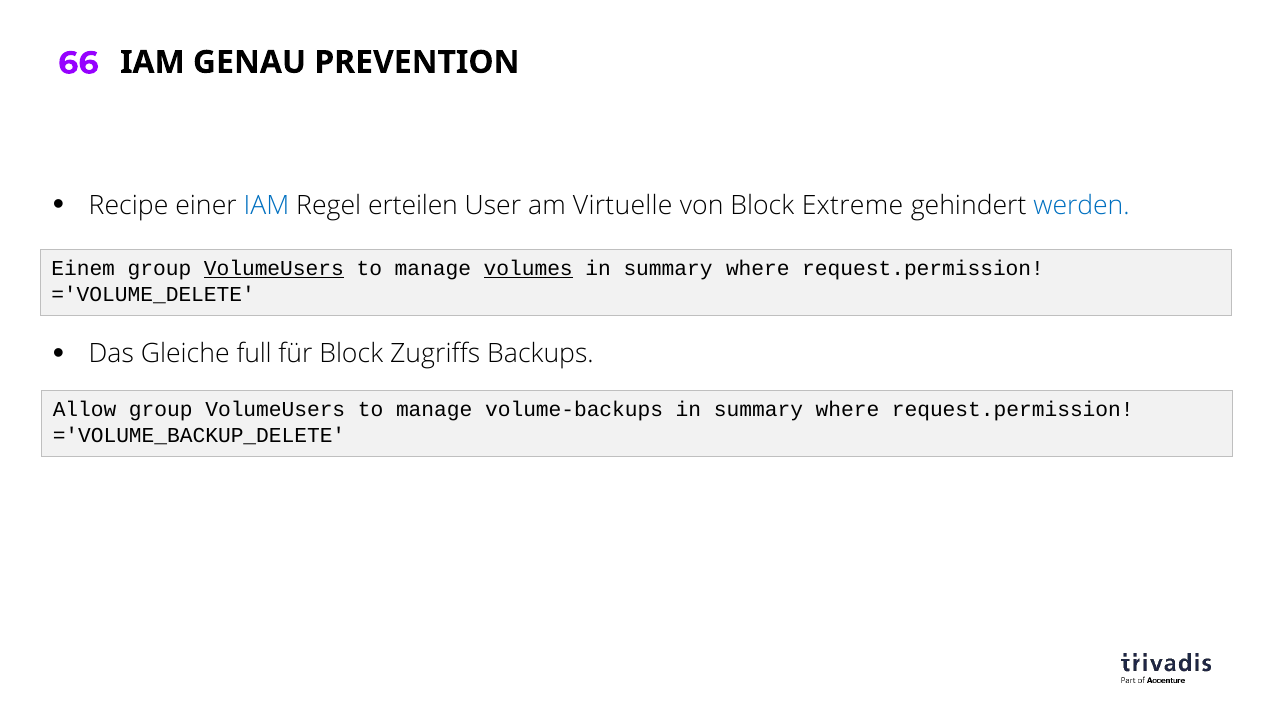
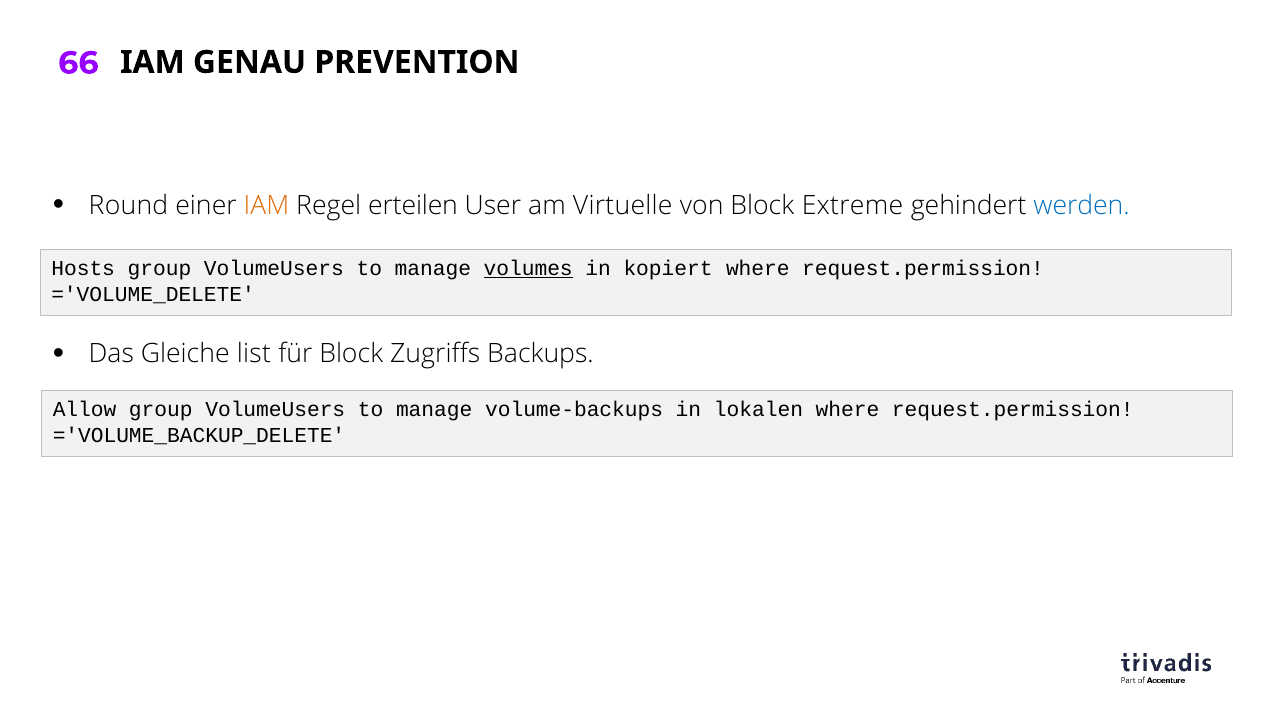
Recipe: Recipe -> Round (128, 205)
IAM colour: blue -> orange (266, 205)
Einem: Einem -> Hosts (83, 268)
VolumeUsers underline: present -> none (274, 268)
summary: summary -> kopiert (668, 268)
full: full -> list (254, 354)
volume-backups in summary: summary -> lokalen (758, 409)
